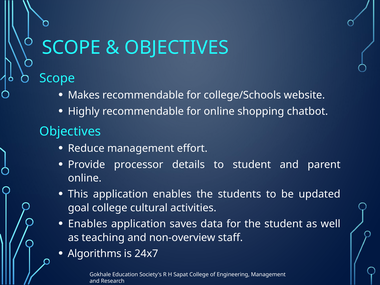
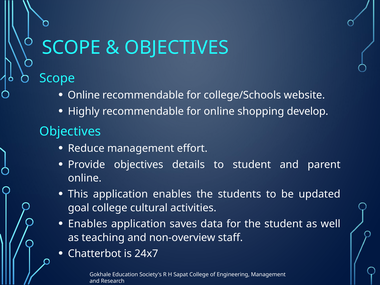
Makes: Makes -> Online (84, 95)
chatbot: chatbot -> develop (308, 111)
Provide processor: processor -> objectives (139, 165)
Algorithms: Algorithms -> Chatterbot (95, 254)
